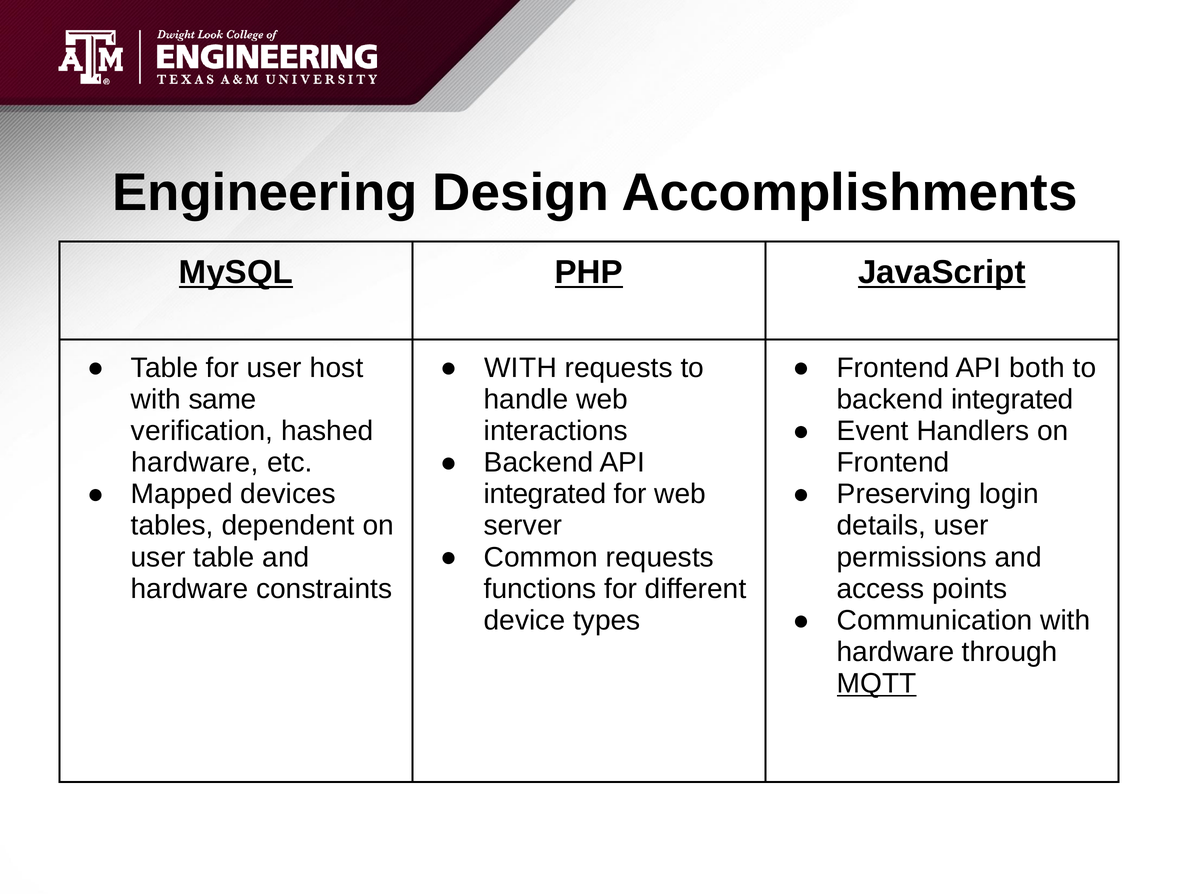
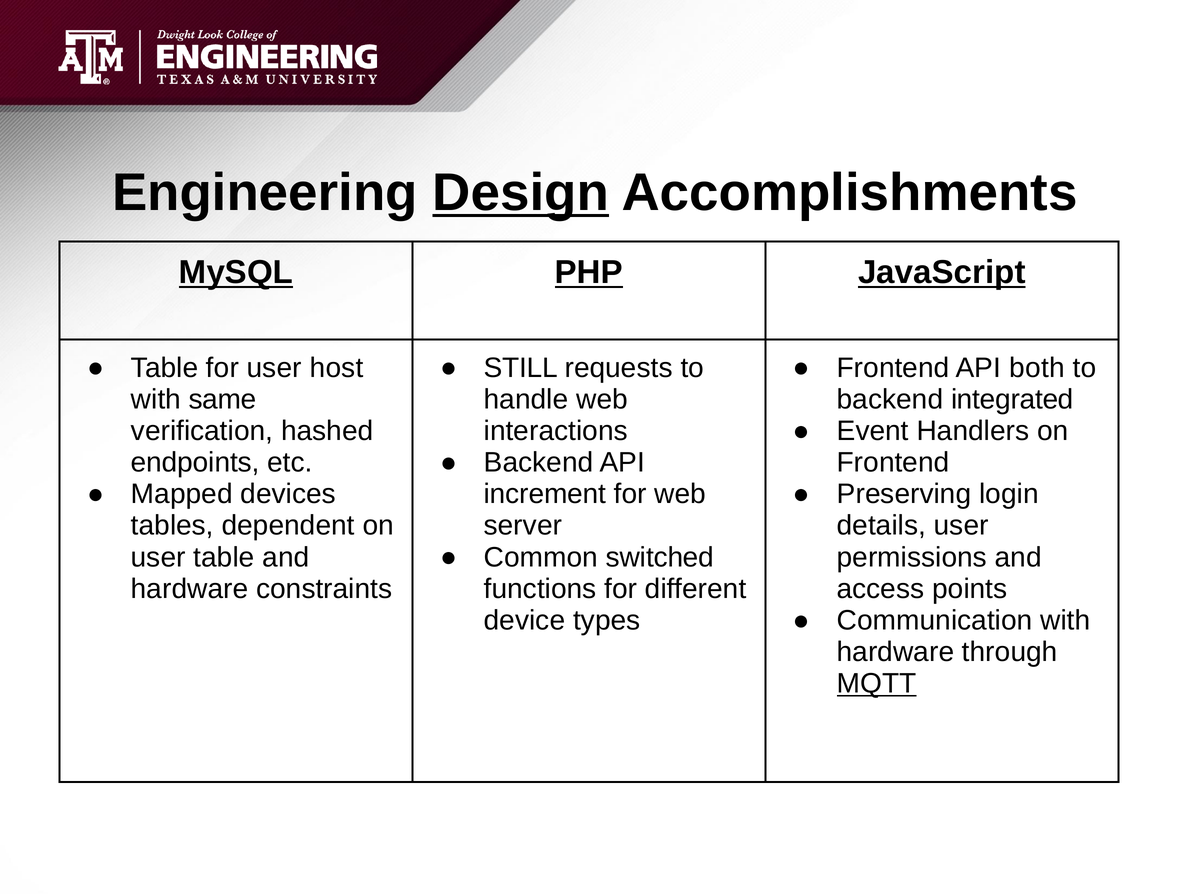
Design underline: none -> present (521, 193)
WITH: WITH -> STILL (521, 367)
hardware: hardware -> endpoints (195, 462)
integrated: integrated -> increment (545, 494)
Common requests: requests -> switched (660, 557)
